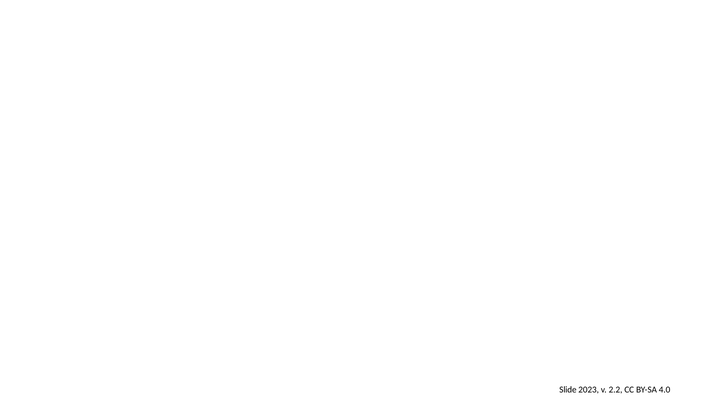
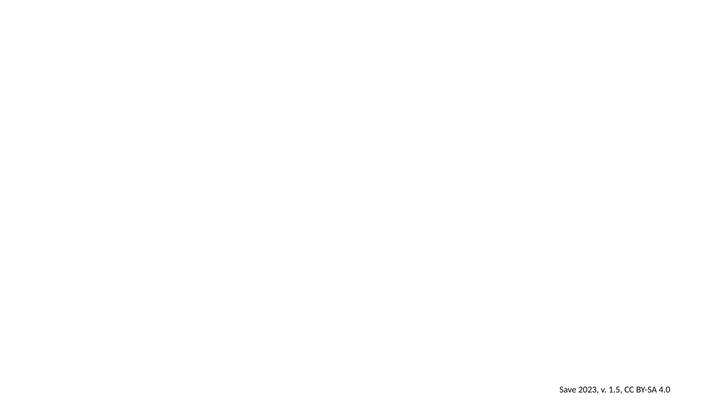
Slide: Slide -> Save (568, 390)
2.2: 2.2 -> 1.5 (616, 390)
